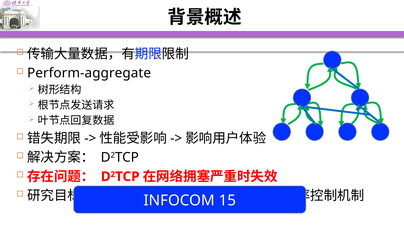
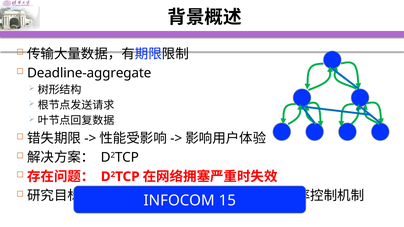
Perform-aggregate: Perform-aggregate -> Deadline-aggregate (89, 73)
